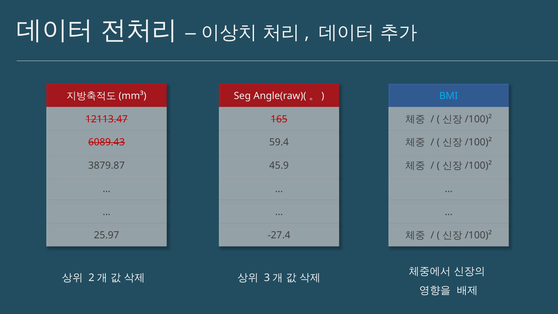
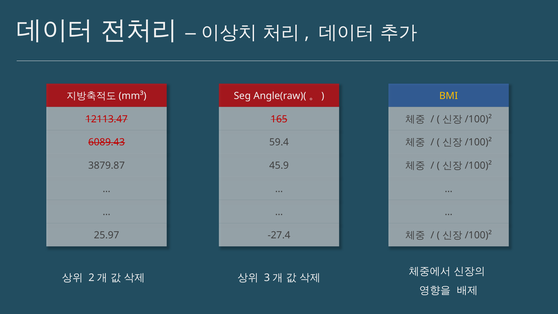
BMI colour: light blue -> yellow (449, 96)
